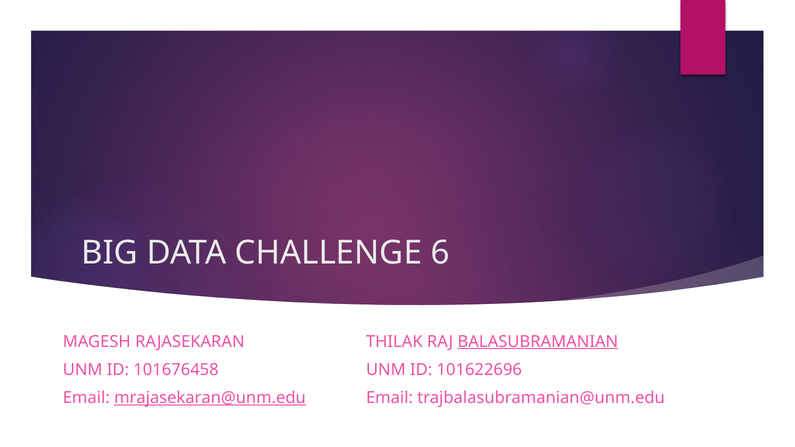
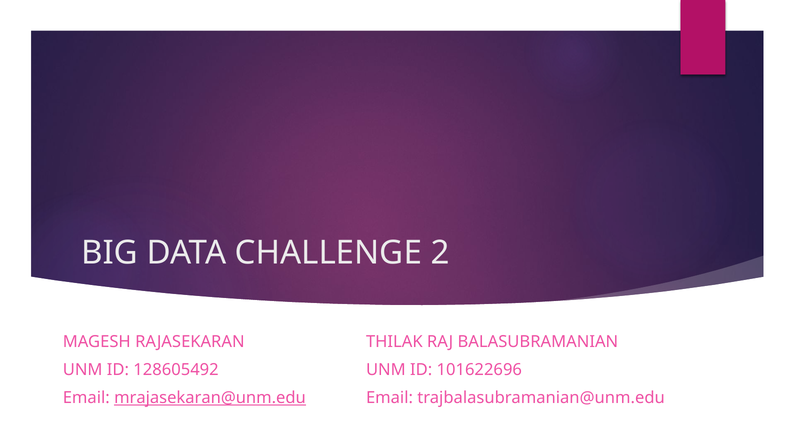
6: 6 -> 2 (440, 253)
BALASUBRAMANIAN underline: present -> none (538, 342)
101676458: 101676458 -> 128605492 (176, 370)
